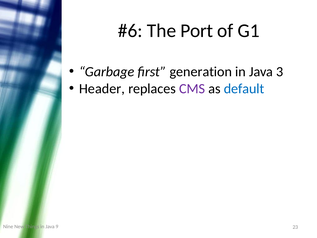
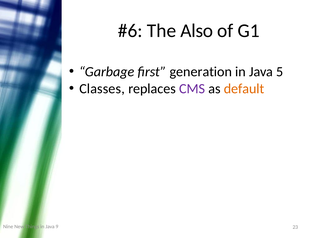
Port: Port -> Also (197, 31)
3: 3 -> 5 (280, 72)
Header: Header -> Classes (102, 89)
default colour: blue -> orange (244, 89)
